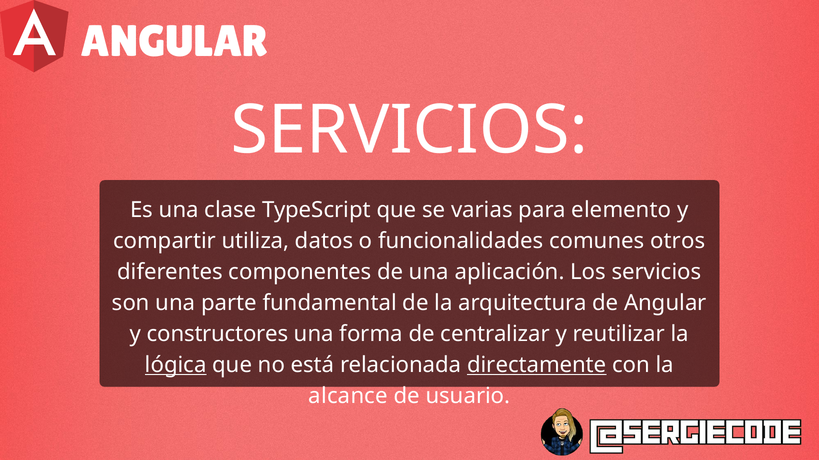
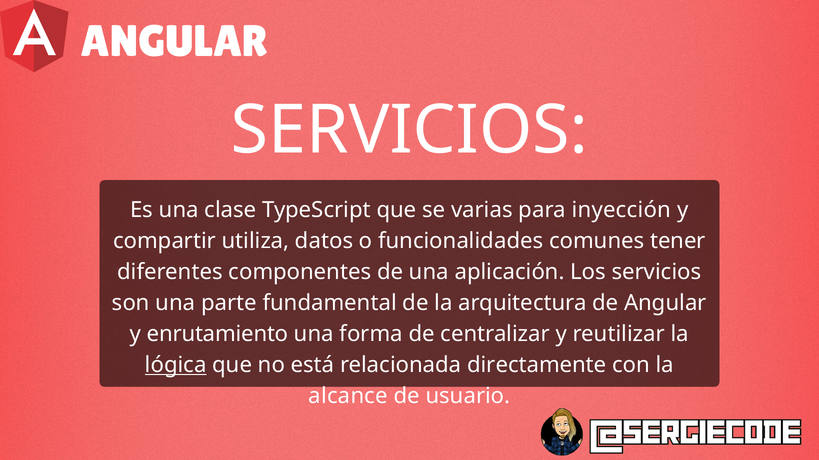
elemento: elemento -> inyección (621, 210)
otros: otros -> tener (678, 241)
constructores: constructores -> enrutamiento (218, 334)
directamente underline: present -> none (537, 366)
